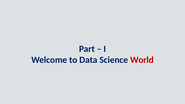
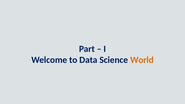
World colour: red -> orange (142, 60)
